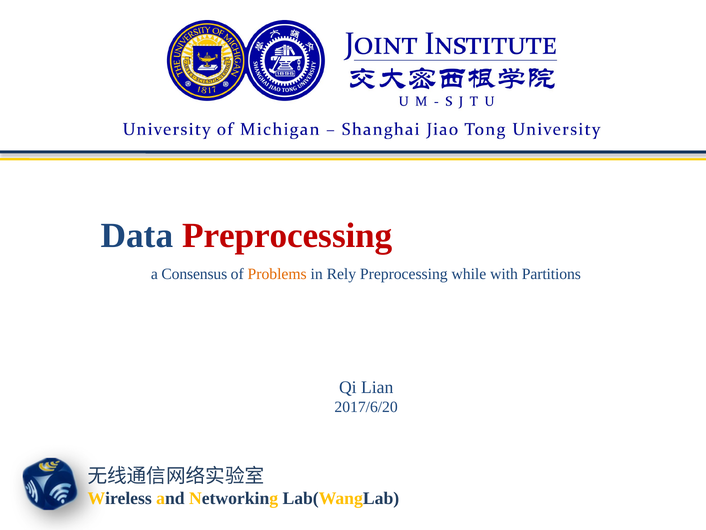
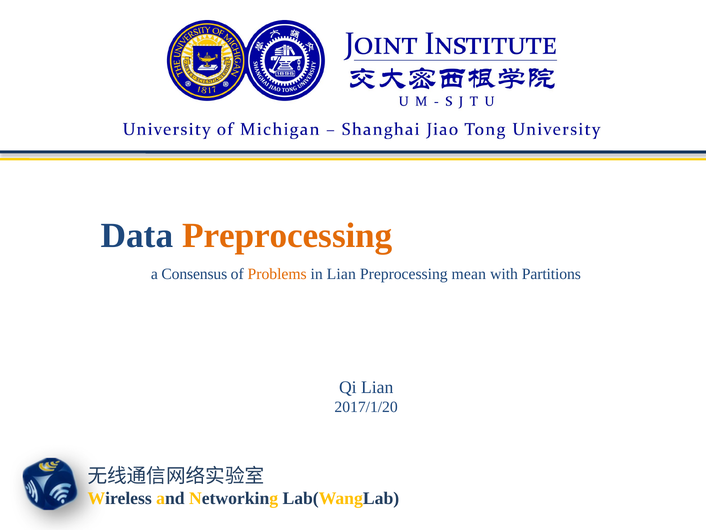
Preprocessing colour: red -> orange (287, 235)
in Rely: Rely -> Lian (341, 274)
while: while -> mean (469, 274)
2017/6/20: 2017/6/20 -> 2017/1/20 (366, 407)
